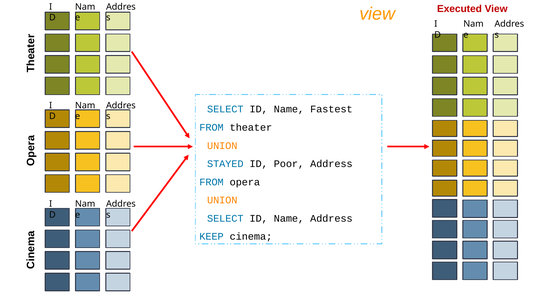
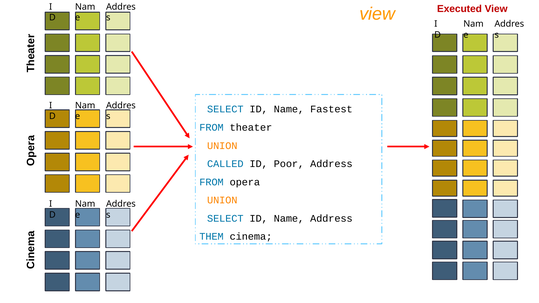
STAYED: STAYED -> CALLED (225, 164)
KEEP: KEEP -> THEM (212, 237)
